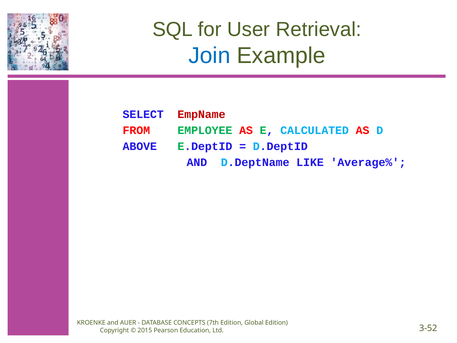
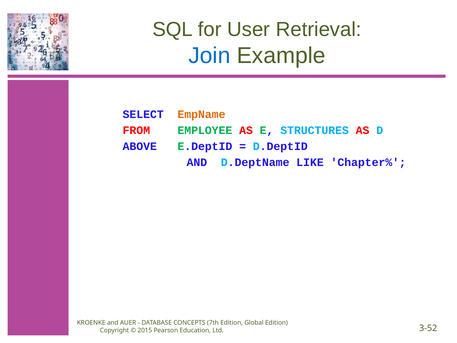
EmpName colour: red -> orange (201, 114)
CALCULATED: CALCULATED -> STRUCTURES (315, 130)
Average%: Average% -> Chapter% (368, 162)
